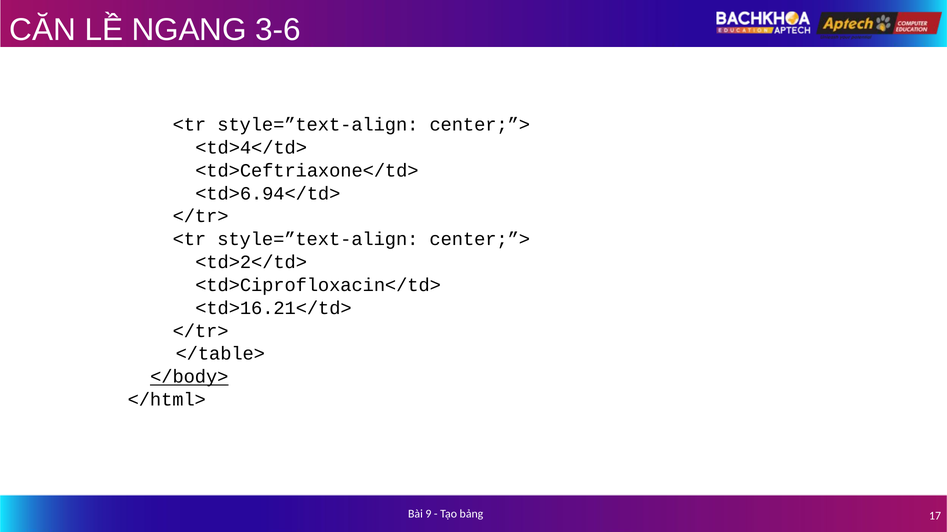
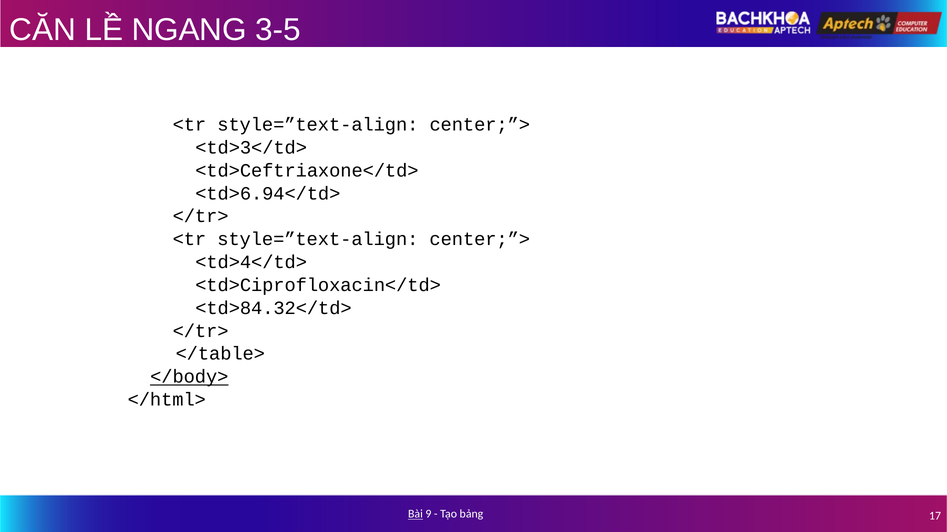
3-6: 3-6 -> 3-5 (278, 30)
<td>4</td>: <td>4</td> -> <td>3</td> (251, 148)
<td>2</td>: <td>2</td> -> <td>4</td> (251, 262)
<td>16.21</td>: <td>16.21</td> -> <td>84.32</td> (273, 308)
Bài underline: none -> present (415, 515)
